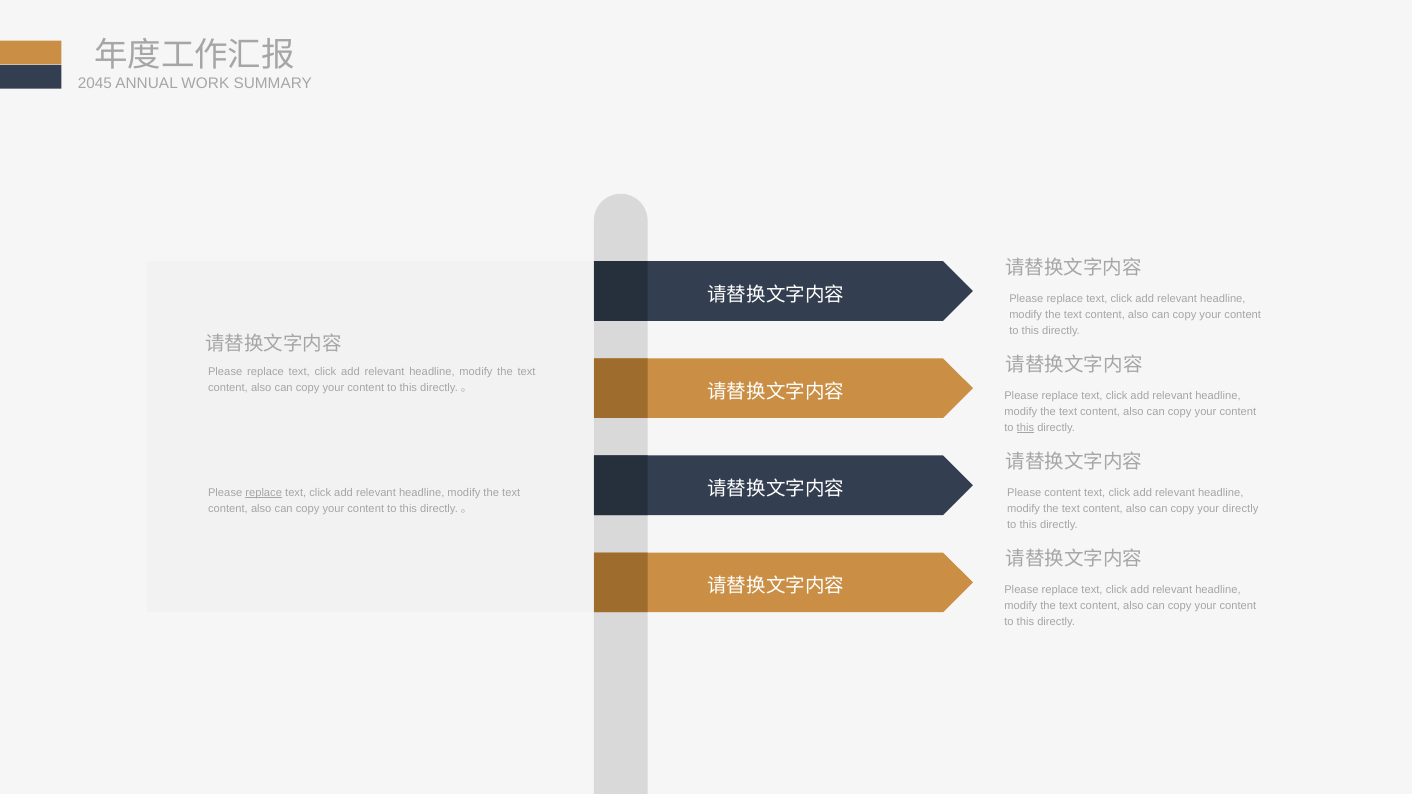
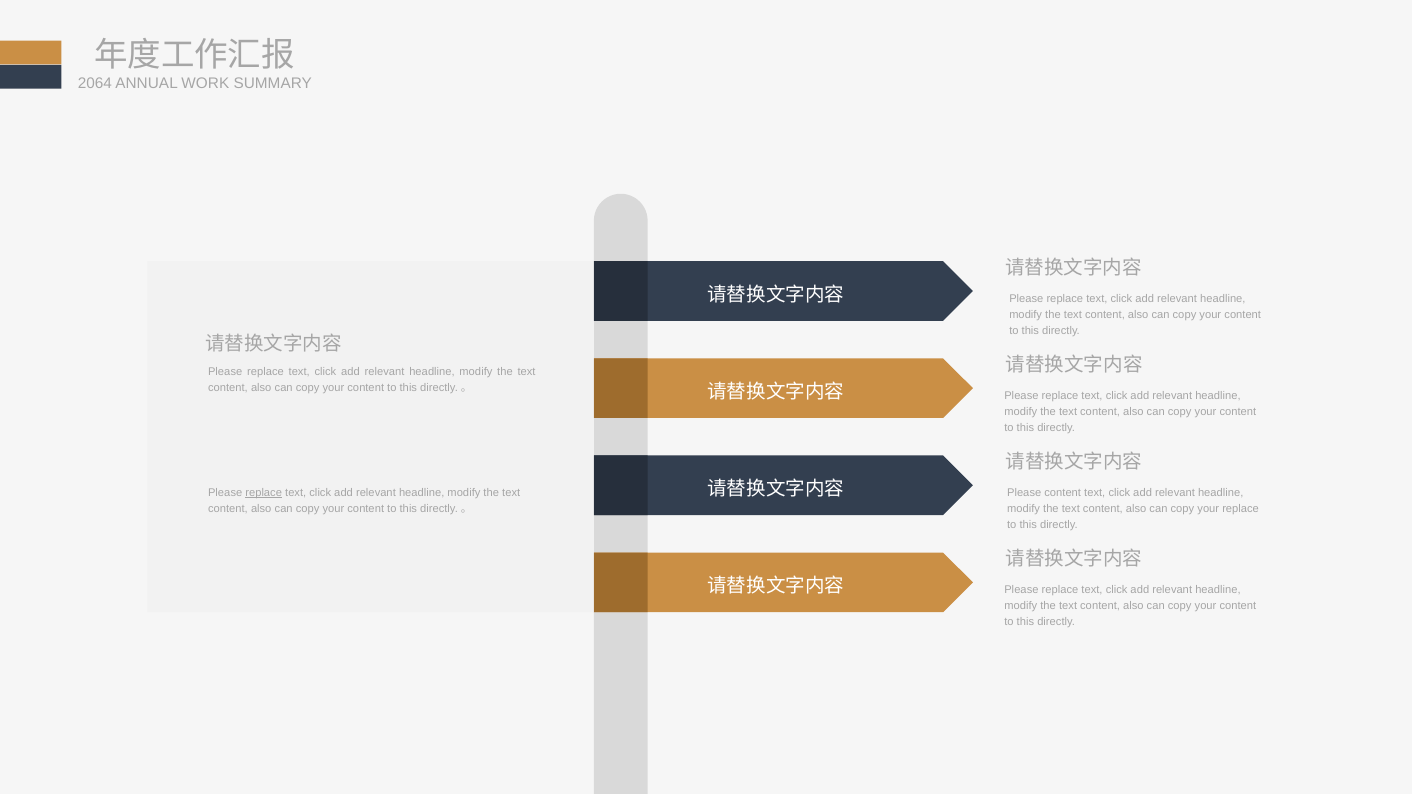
2045: 2045 -> 2064 (95, 83)
this underline: present -> none (1025, 428)
your directly: directly -> replace (1241, 509)
